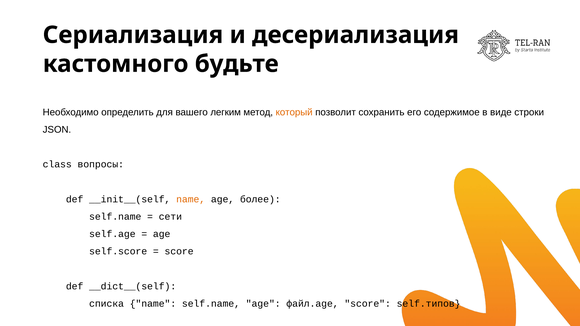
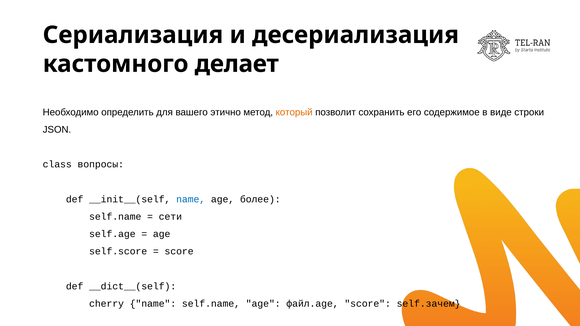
будьте: будьте -> делает (237, 64)
легким: легким -> этично (226, 112)
name colour: orange -> blue (191, 199)
списка: списка -> cherry (107, 304)
self.типов: self.типов -> self.зачем (429, 304)
